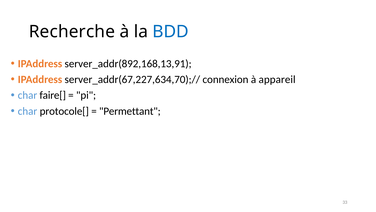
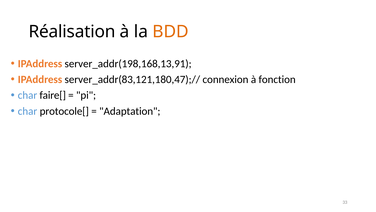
Recherche: Recherche -> Réalisation (72, 32)
BDD colour: blue -> orange (171, 32)
server_addr(892,168,13,91: server_addr(892,168,13,91 -> server_addr(198,168,13,91 (128, 64)
server_addr(67,227,634,70);//: server_addr(67,227,634,70);// -> server_addr(83,121,180,47);// (132, 79)
appareil: appareil -> fonction (277, 79)
Permettant: Permettant -> Adaptation (130, 111)
